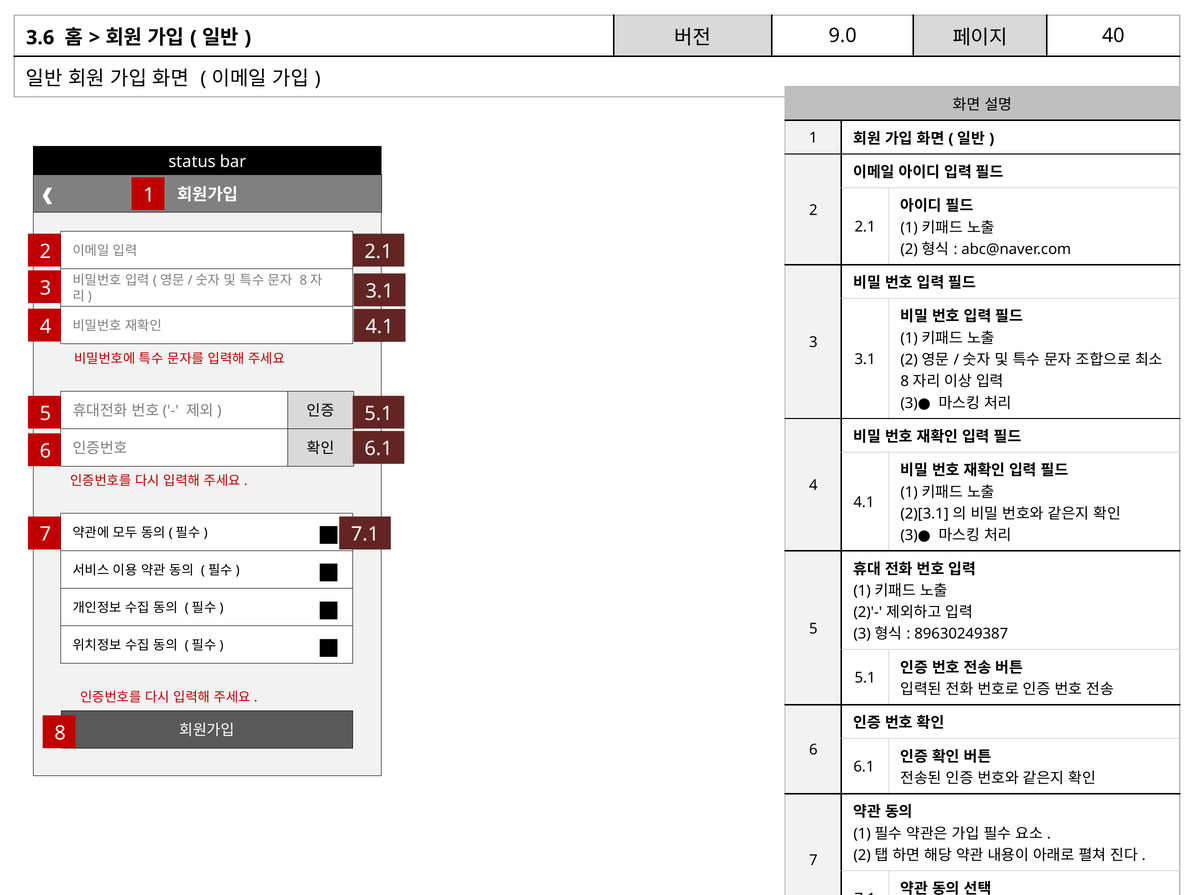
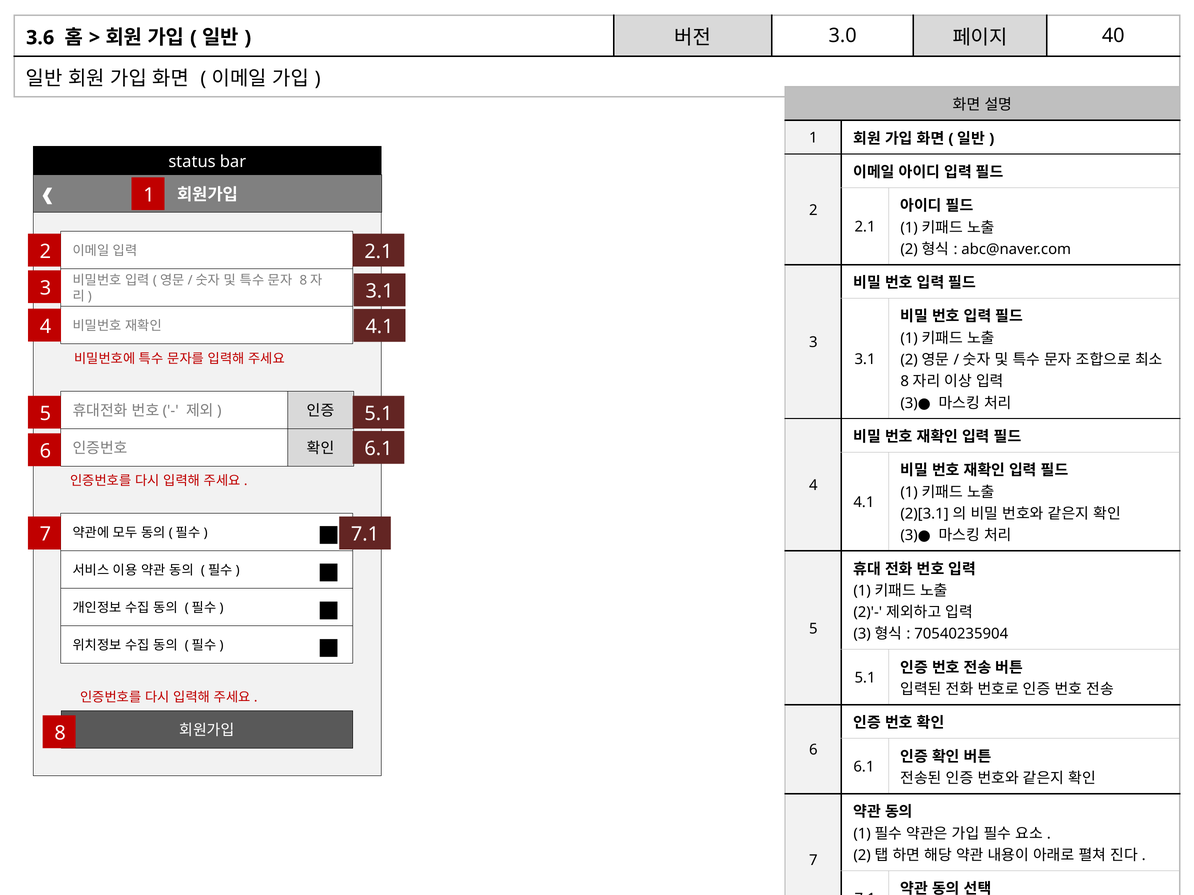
9.0: 9.0 -> 3.0 (843, 36)
89630249387: 89630249387 -> 70540235904 (961, 634)
